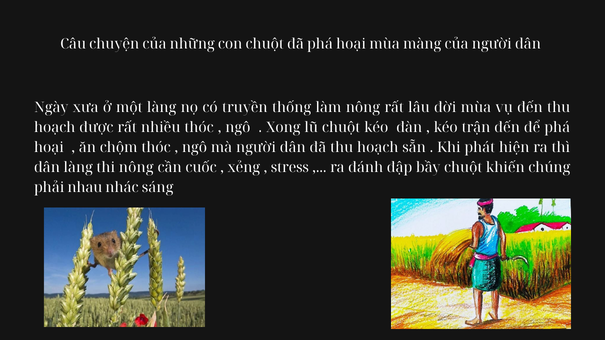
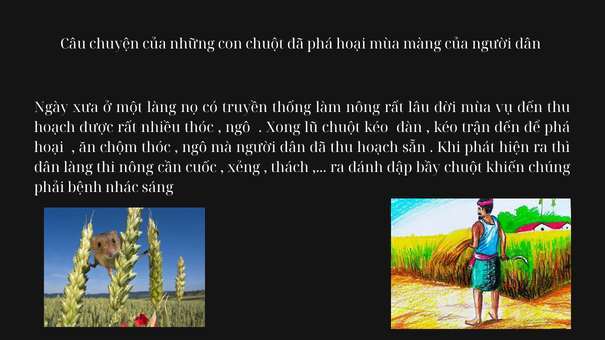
stress: stress -> thách (290, 168)
nhau: nhau -> bệnh (85, 188)
